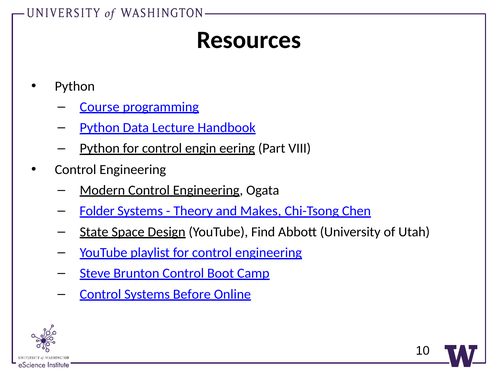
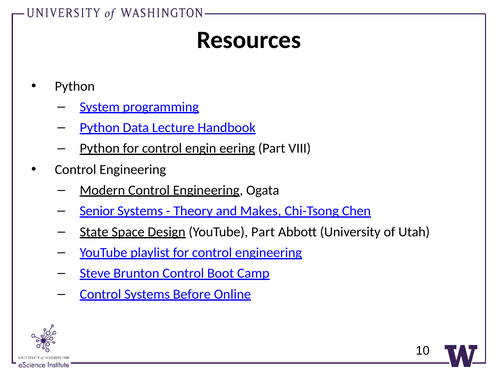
Course: Course -> System (100, 107)
Folder: Folder -> Senior (97, 211)
YouTube Find: Find -> Part (263, 232)
